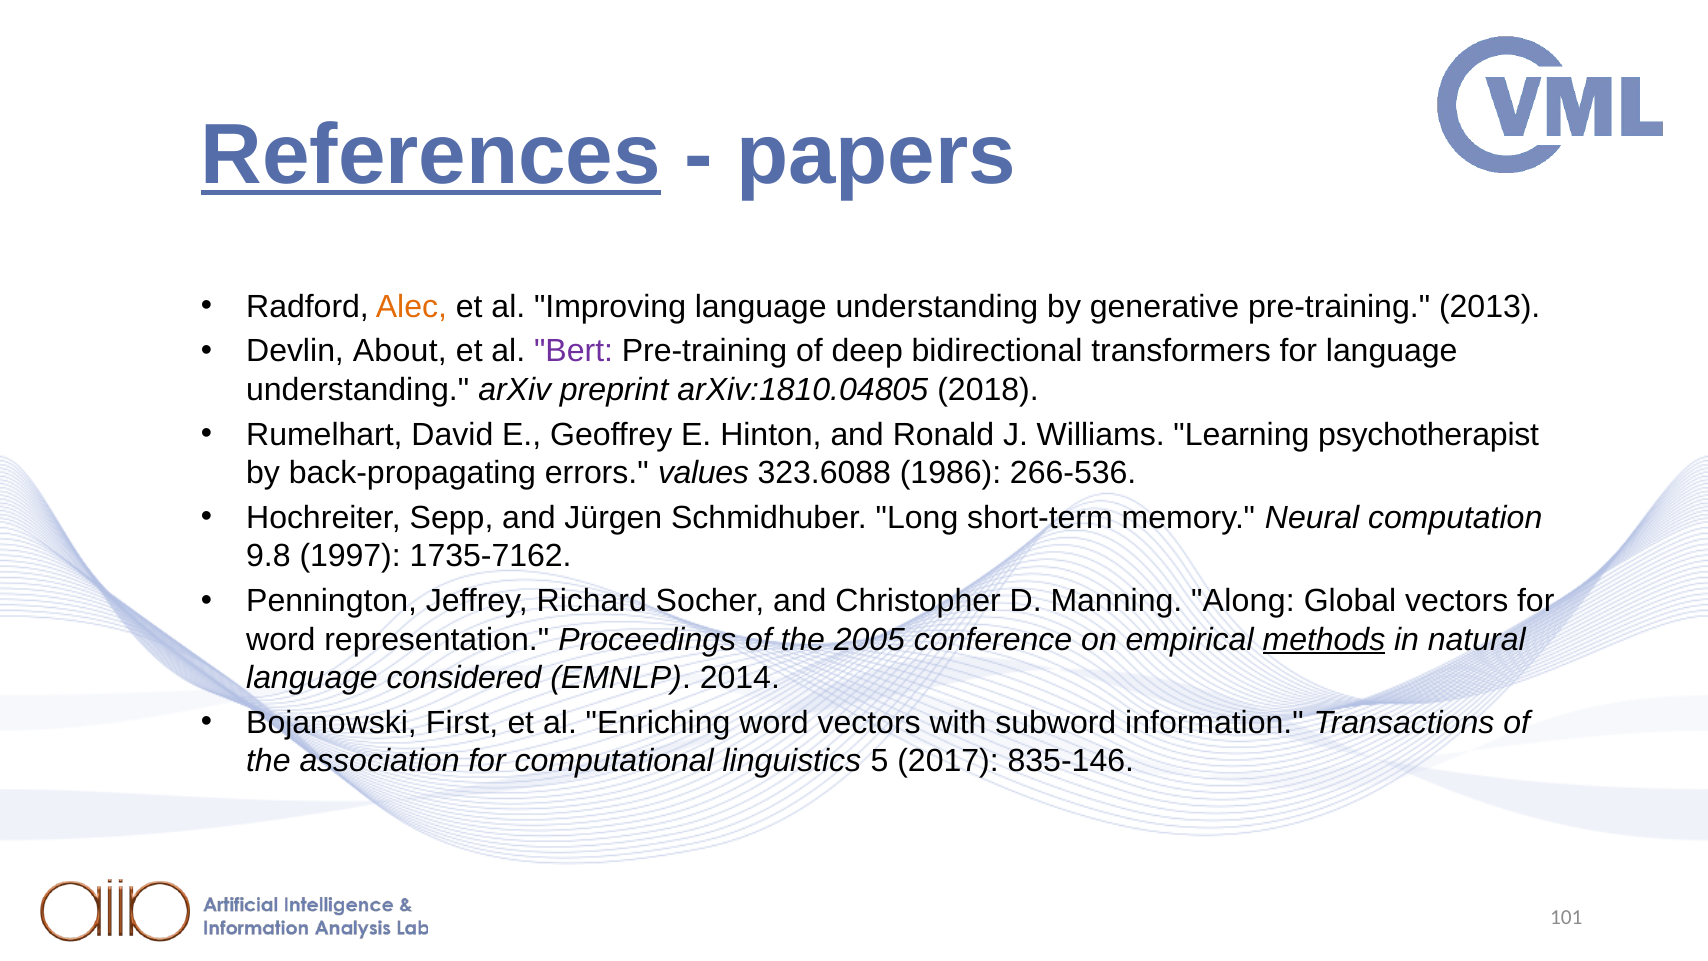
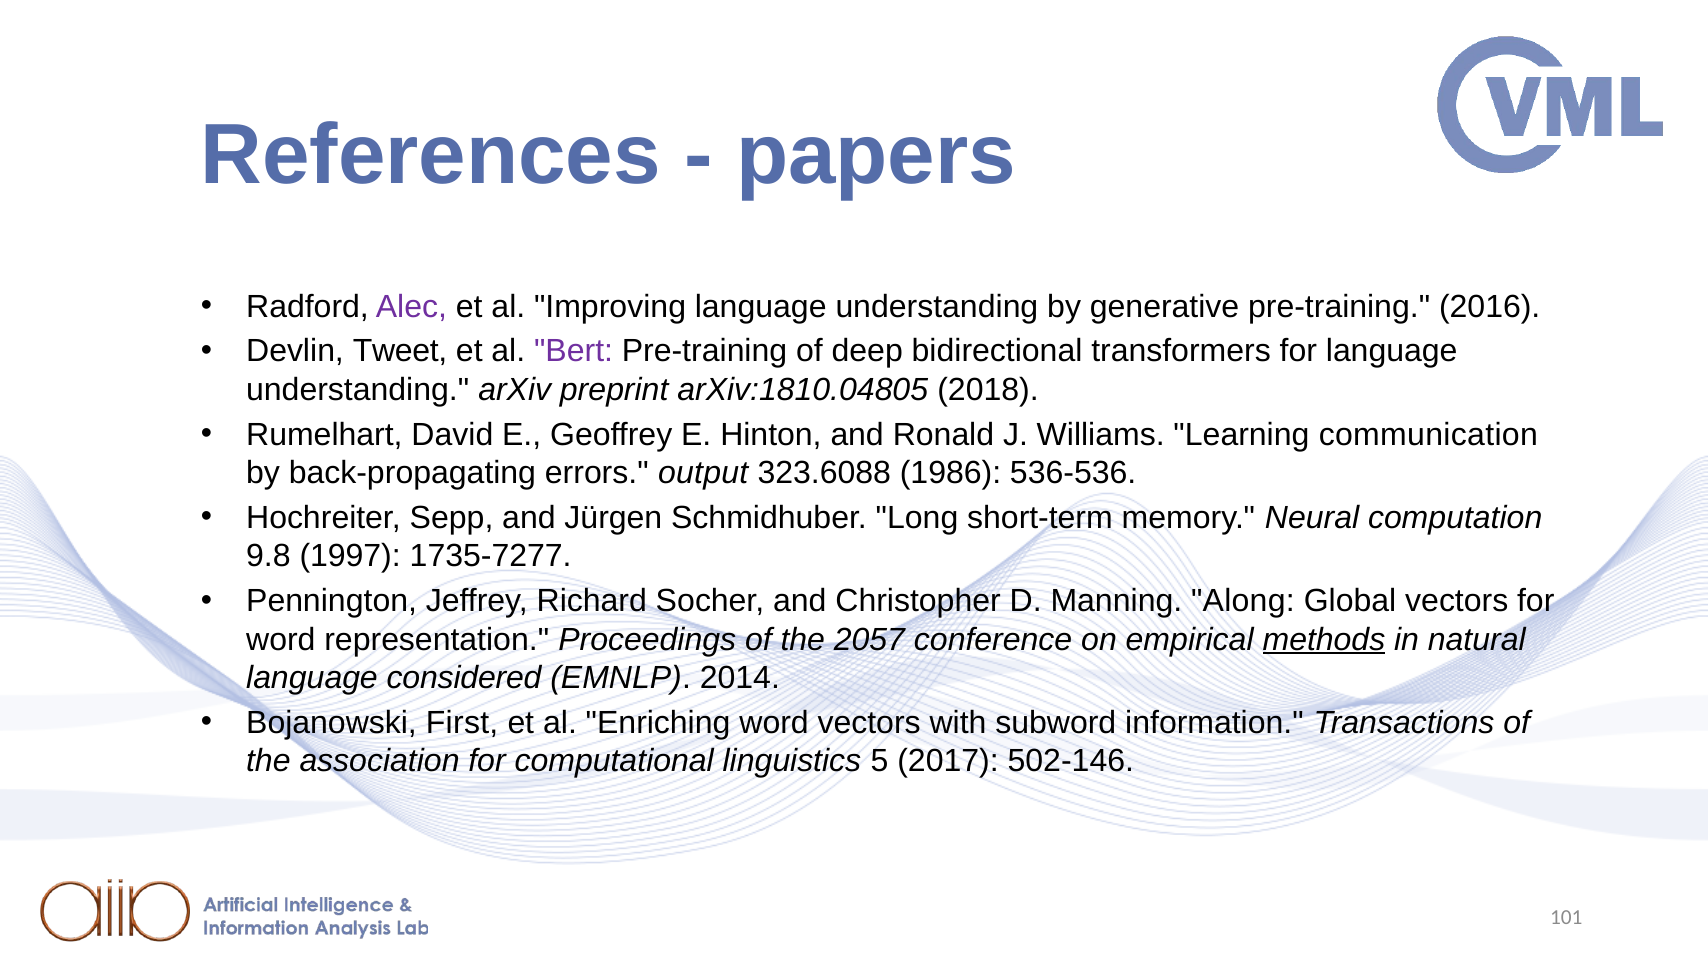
References underline: present -> none (431, 155)
Alec colour: orange -> purple (411, 306)
2013: 2013 -> 2016 (1490, 306)
About: About -> Tweet (400, 351)
psychotherapist: psychotherapist -> communication (1428, 434)
values: values -> output (703, 473)
266-536: 266-536 -> 536-536 (1073, 473)
1735-7162: 1735-7162 -> 1735-7277 (491, 556)
2005: 2005 -> 2057 (869, 639)
835-146: 835-146 -> 502-146 (1071, 761)
